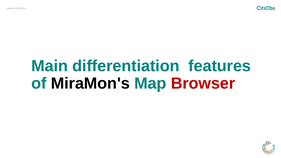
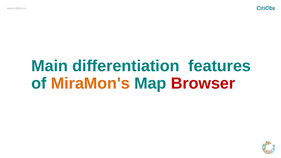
MiraMon's colour: black -> orange (90, 83)
